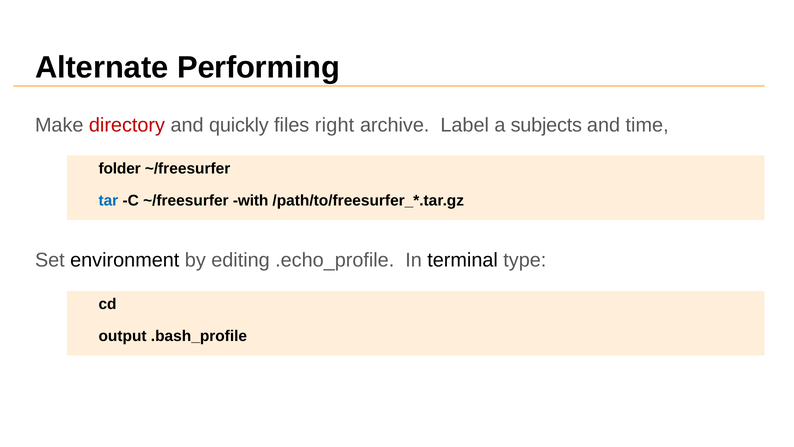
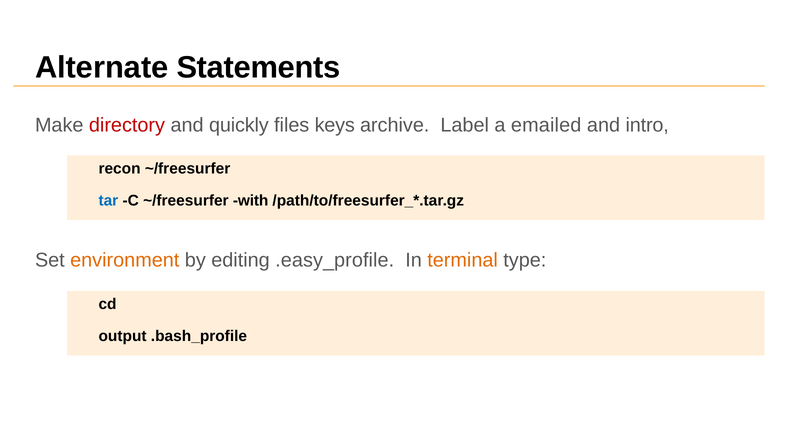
Performing: Performing -> Statements (259, 67)
right: right -> keys (335, 125)
subjects: subjects -> emailed (546, 125)
time: time -> intro (647, 125)
folder: folder -> recon (120, 168)
environment colour: black -> orange (125, 260)
.echo_profile: .echo_profile -> .easy_profile (335, 260)
terminal colour: black -> orange (463, 260)
